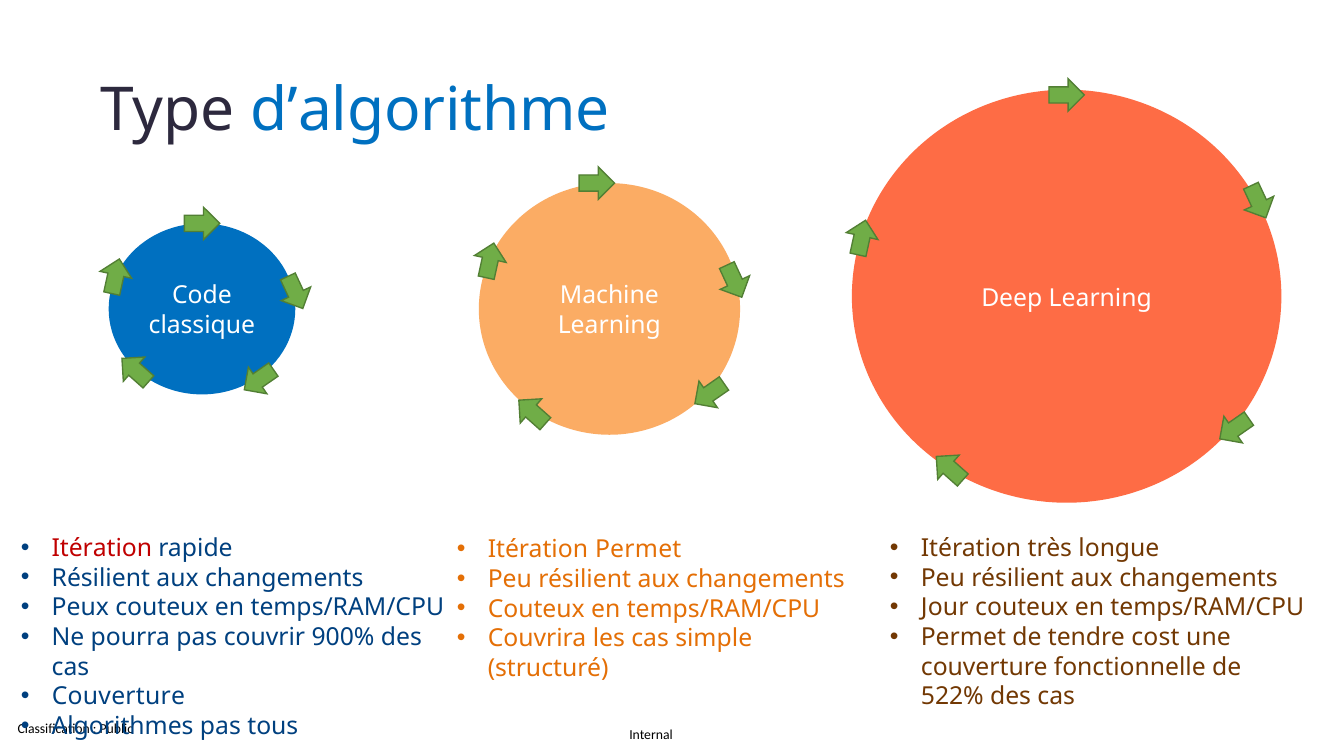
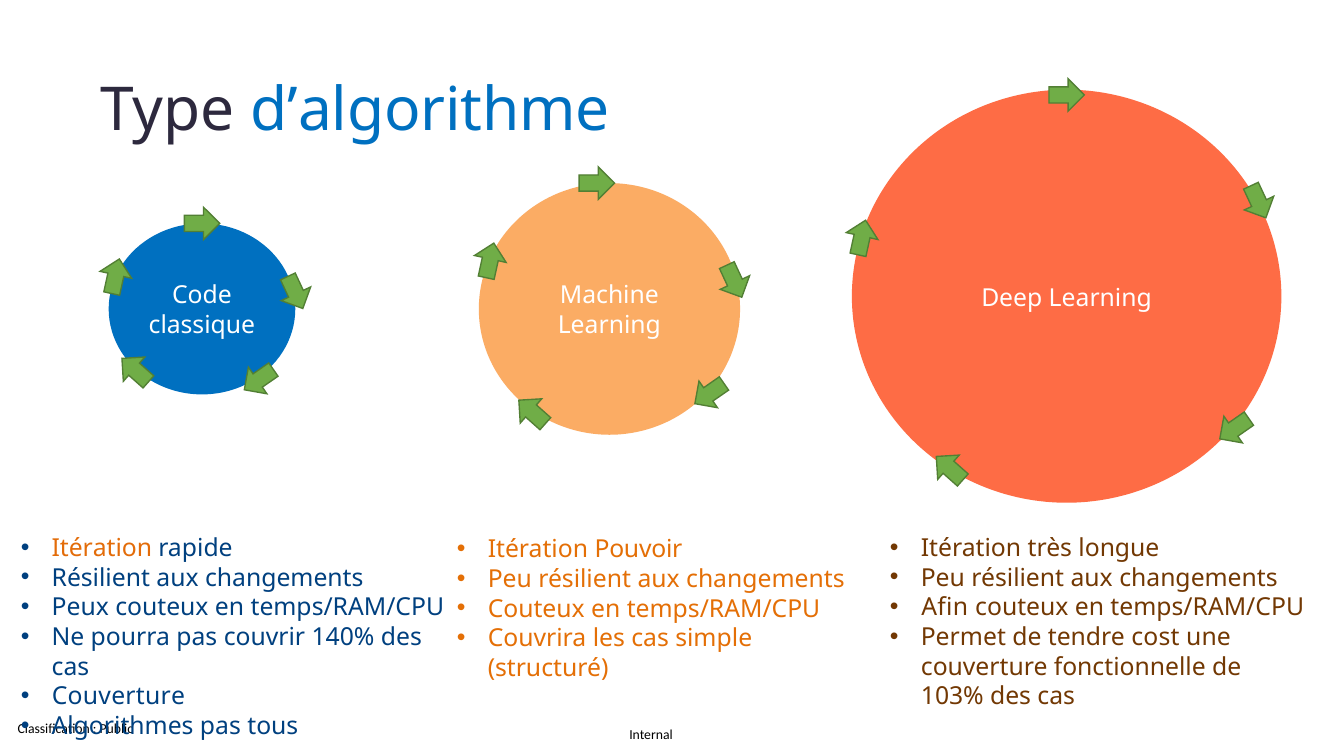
Itération colour: red -> orange (102, 548)
Itération Permet: Permet -> Pouvoir (638, 549)
Jour: Jour -> Afin (945, 608)
900%: 900% -> 140% (343, 637)
522%: 522% -> 103% (952, 697)
